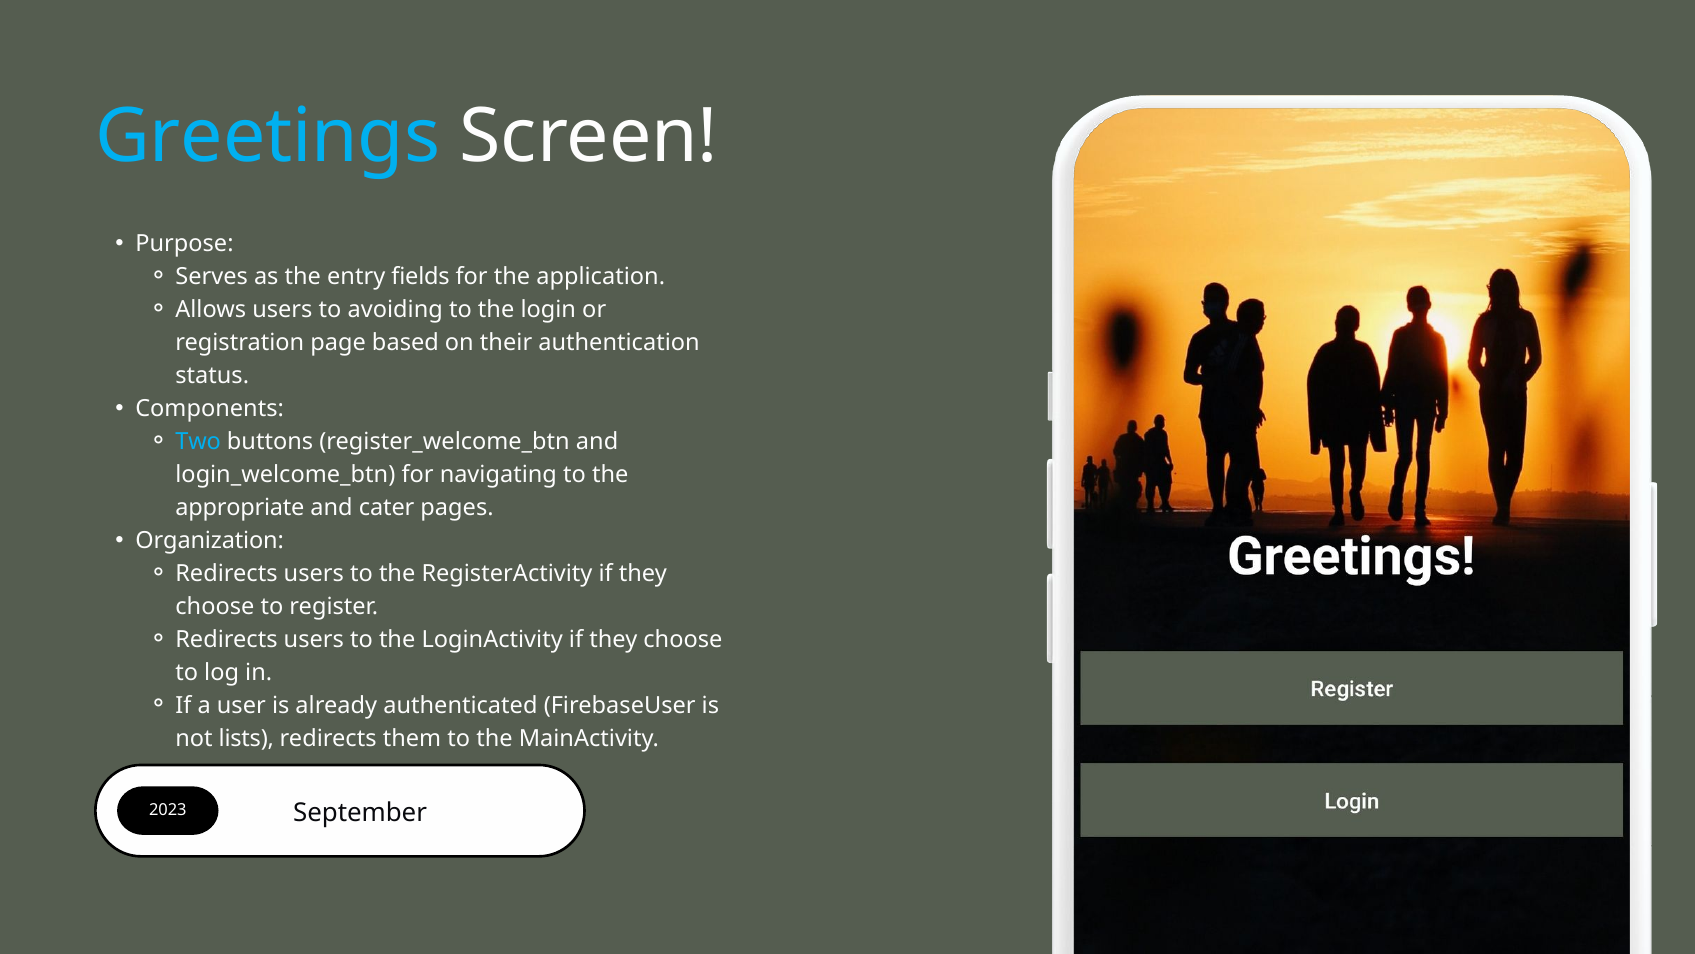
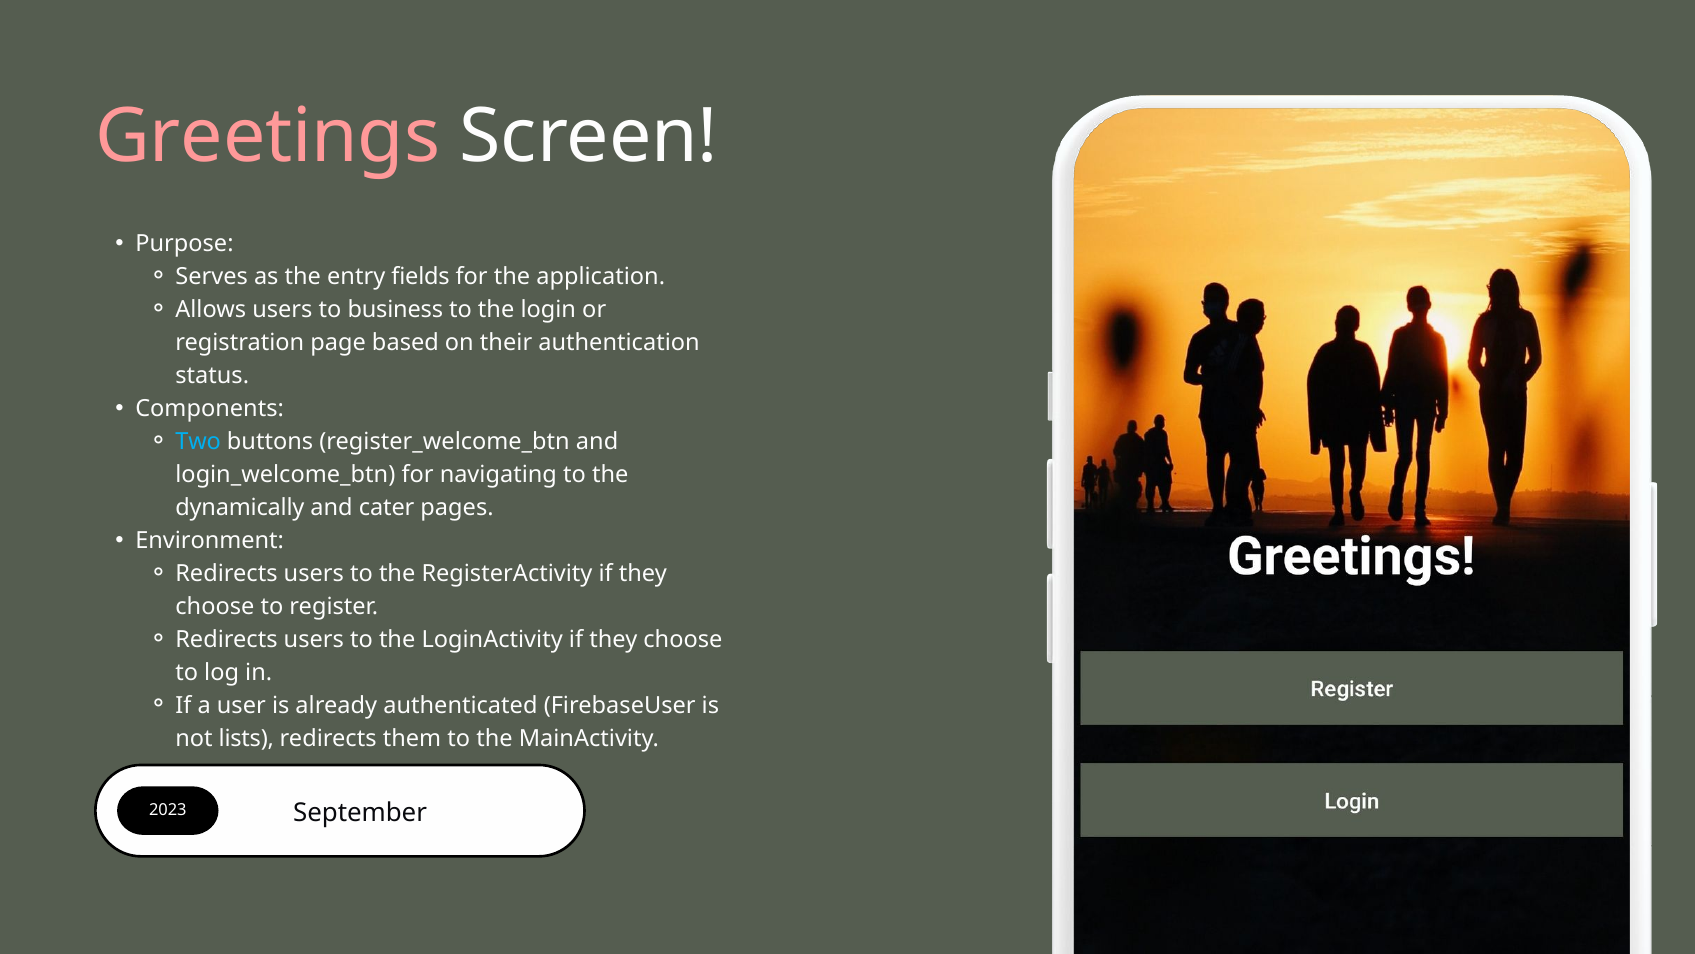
Greetings colour: light blue -> pink (268, 137)
avoiding: avoiding -> business (395, 310)
appropriate: appropriate -> dynamically (240, 507)
Organization: Organization -> Environment (210, 540)
